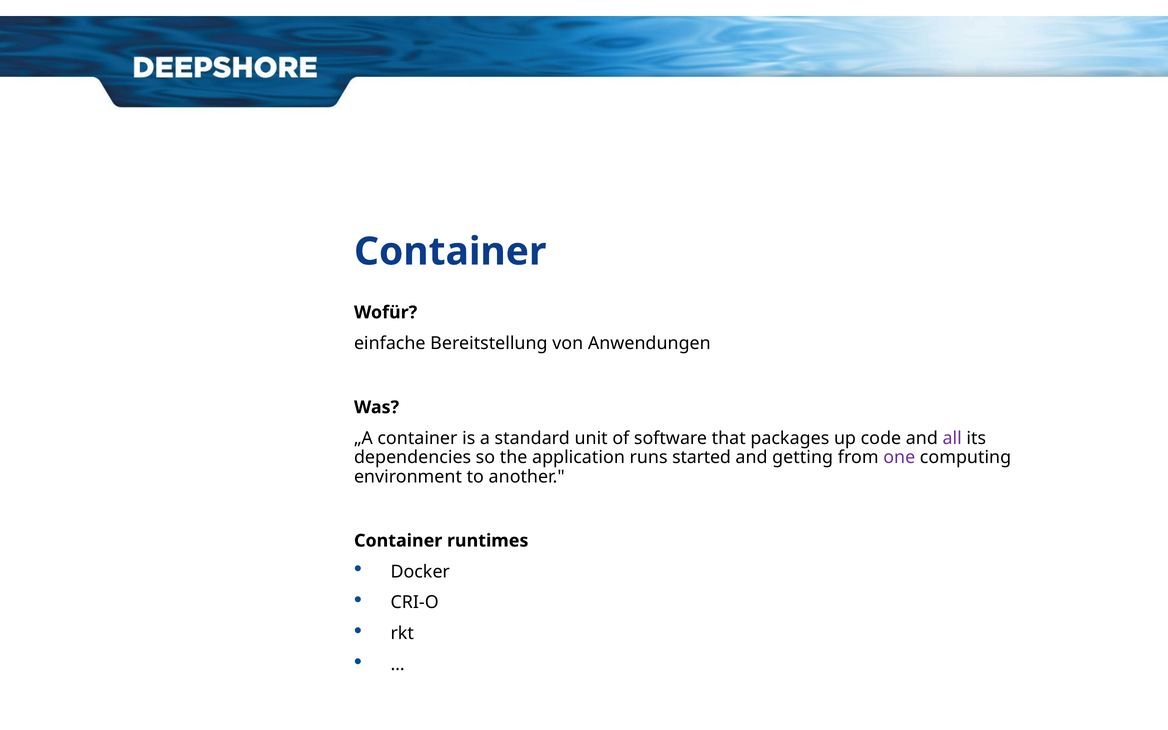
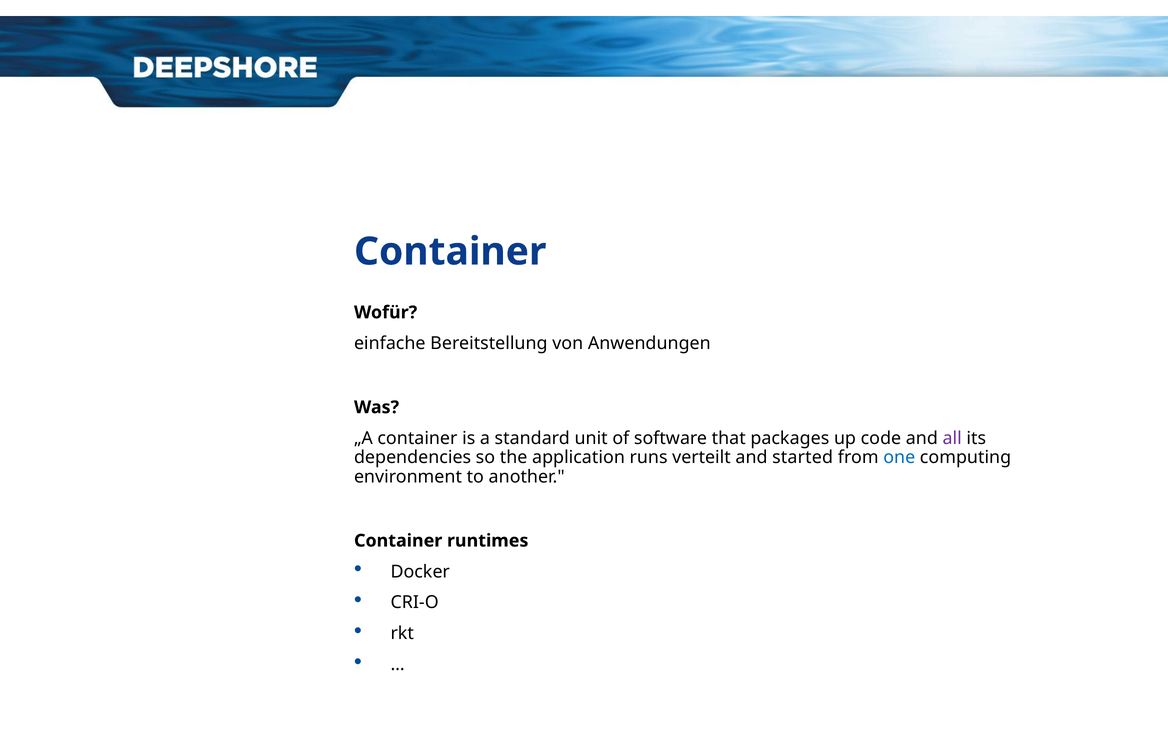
started: started -> verteilt (701, 457)
getting: getting -> started (803, 457)
one colour: purple -> blue (899, 457)
